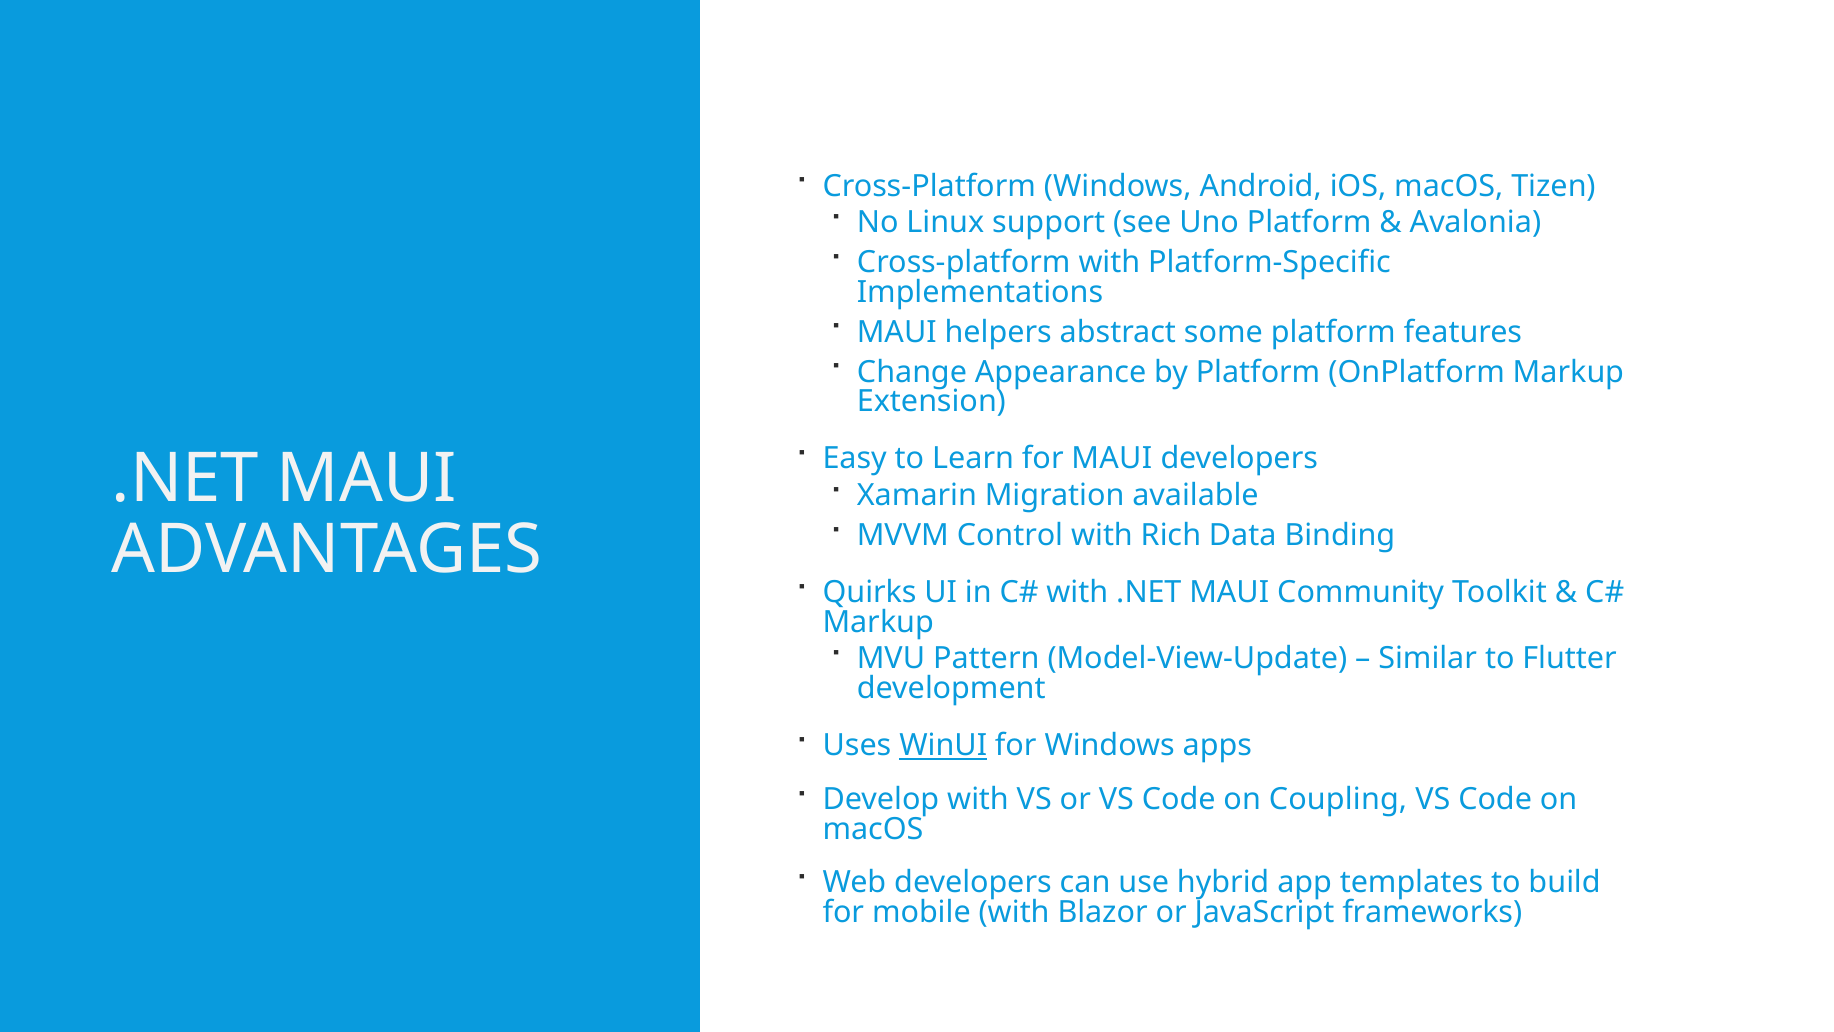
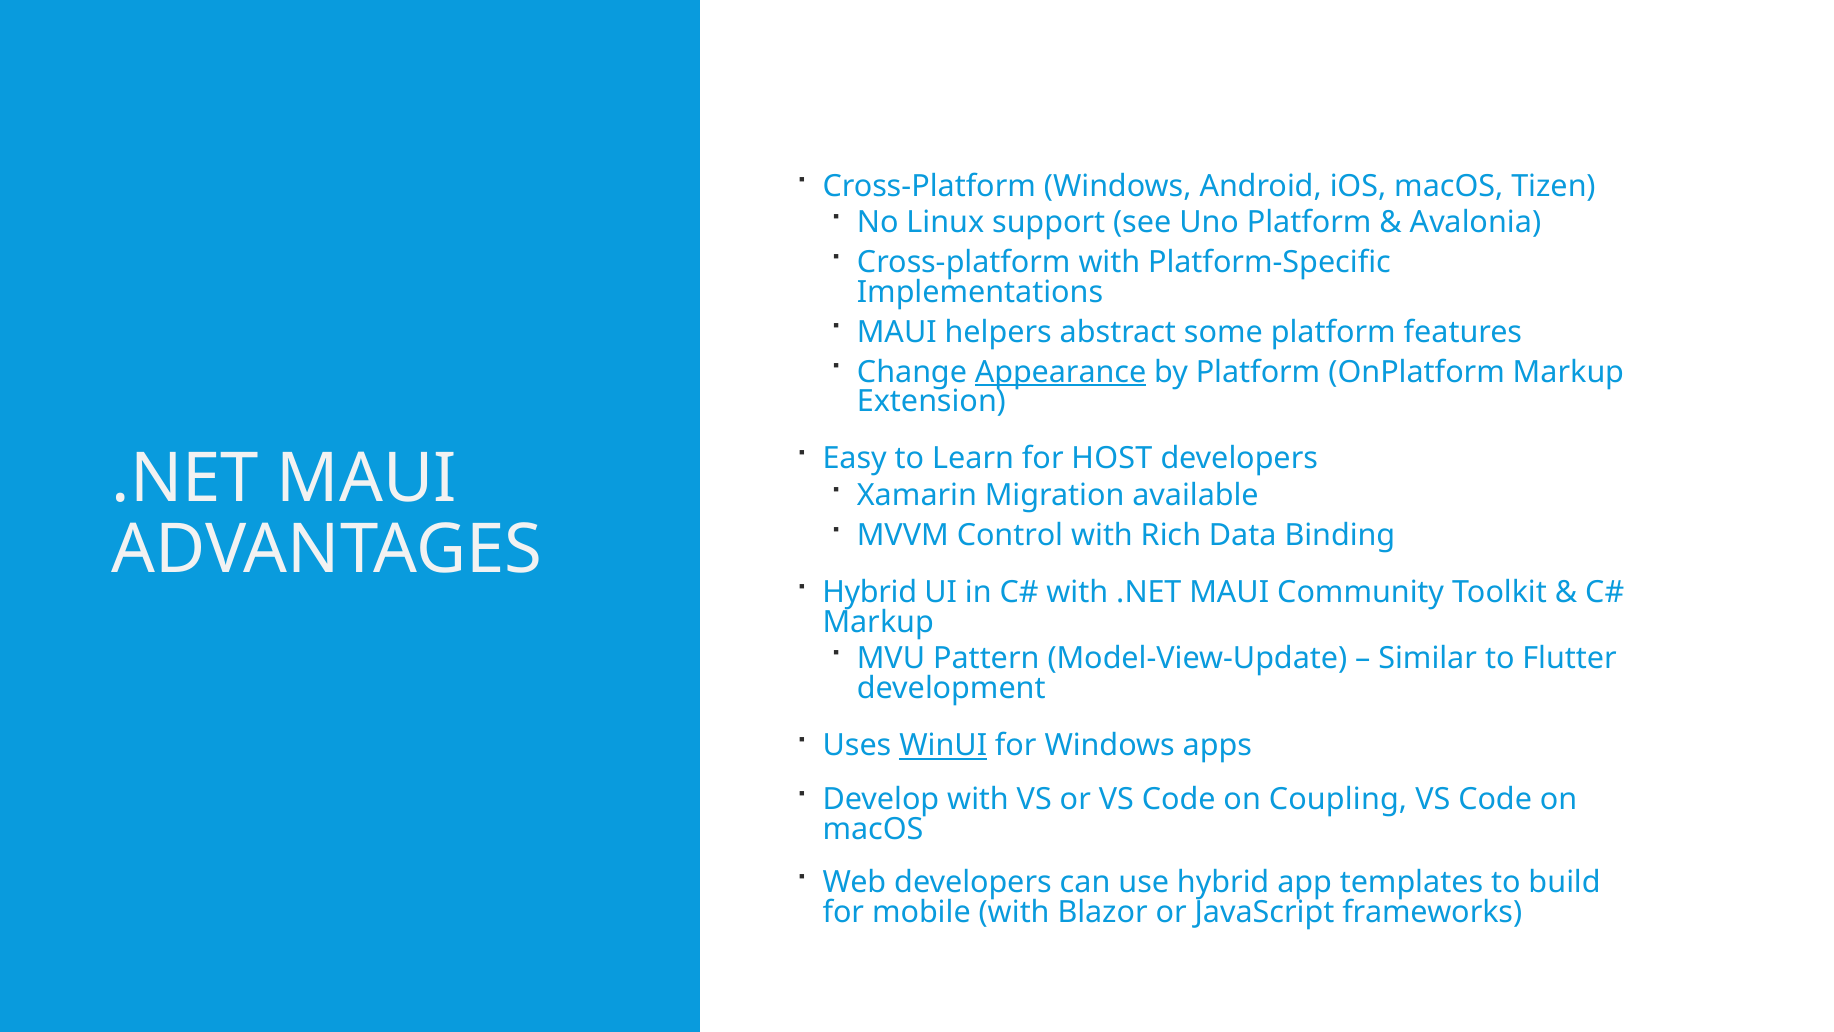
Appearance underline: none -> present (1061, 372)
for MAUI: MAUI -> HOST (1112, 459)
Quirks: Quirks -> Hybrid (870, 592)
